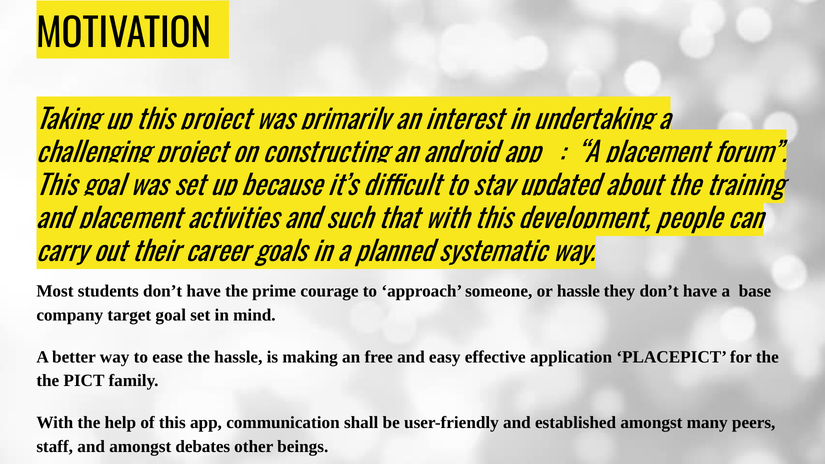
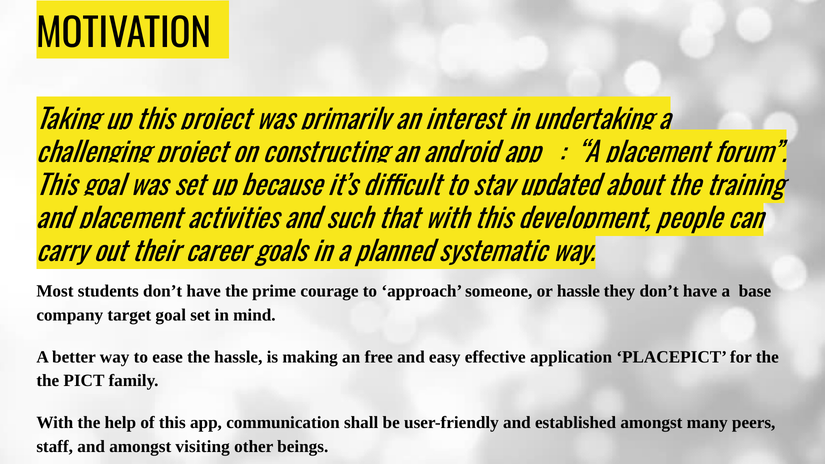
debates: debates -> visiting (203, 446)
